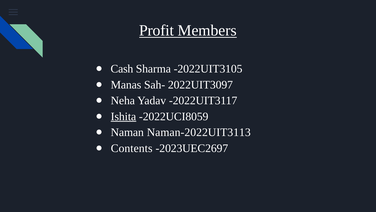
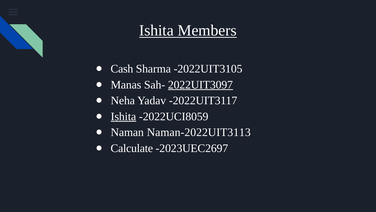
Profit: Profit -> Ishita (156, 30)
2022UIT3097 underline: none -> present (200, 85)
Contents: Contents -> Calculate (132, 148)
